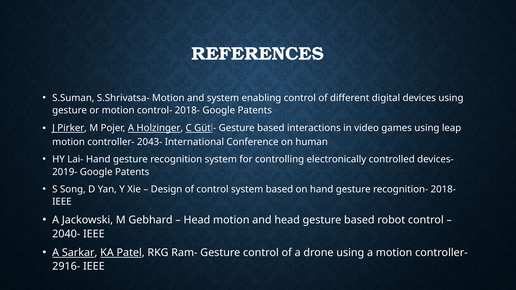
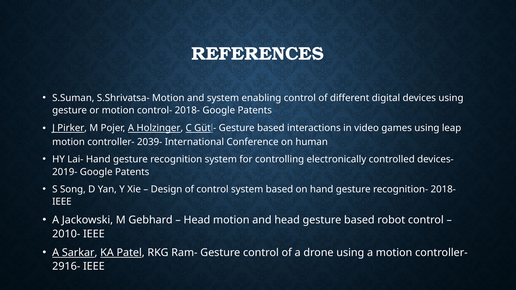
2043-: 2043- -> 2039- (150, 142)
2040-: 2040- -> 2010- (66, 234)
